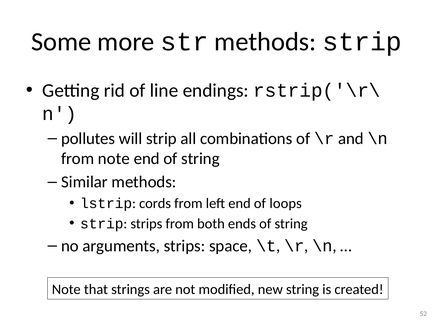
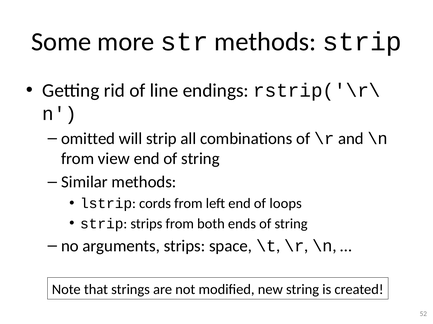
pollutes: pollutes -> omitted (88, 139)
from note: note -> view (114, 159)
